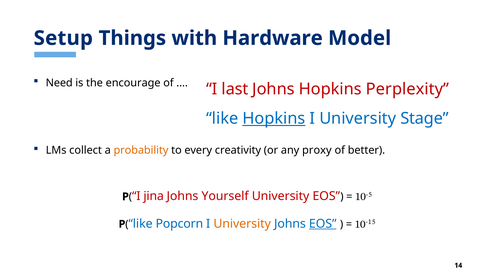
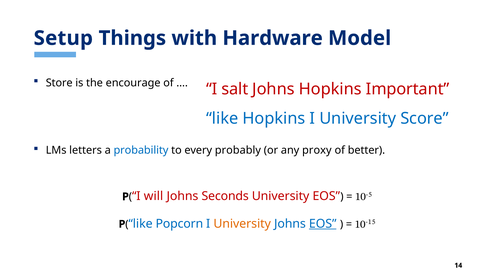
Need: Need -> Store (59, 83)
last: last -> salt (235, 89)
Perplexity: Perplexity -> Important (408, 89)
Hopkins underline: present -> none (274, 118)
Stage: Stage -> Score (424, 118)
collect: collect -> letters (86, 150)
probability colour: orange -> blue (141, 150)
creativity: creativity -> probably (238, 150)
jina: jina -> will (154, 196)
Yourself: Yourself -> Seconds (225, 196)
